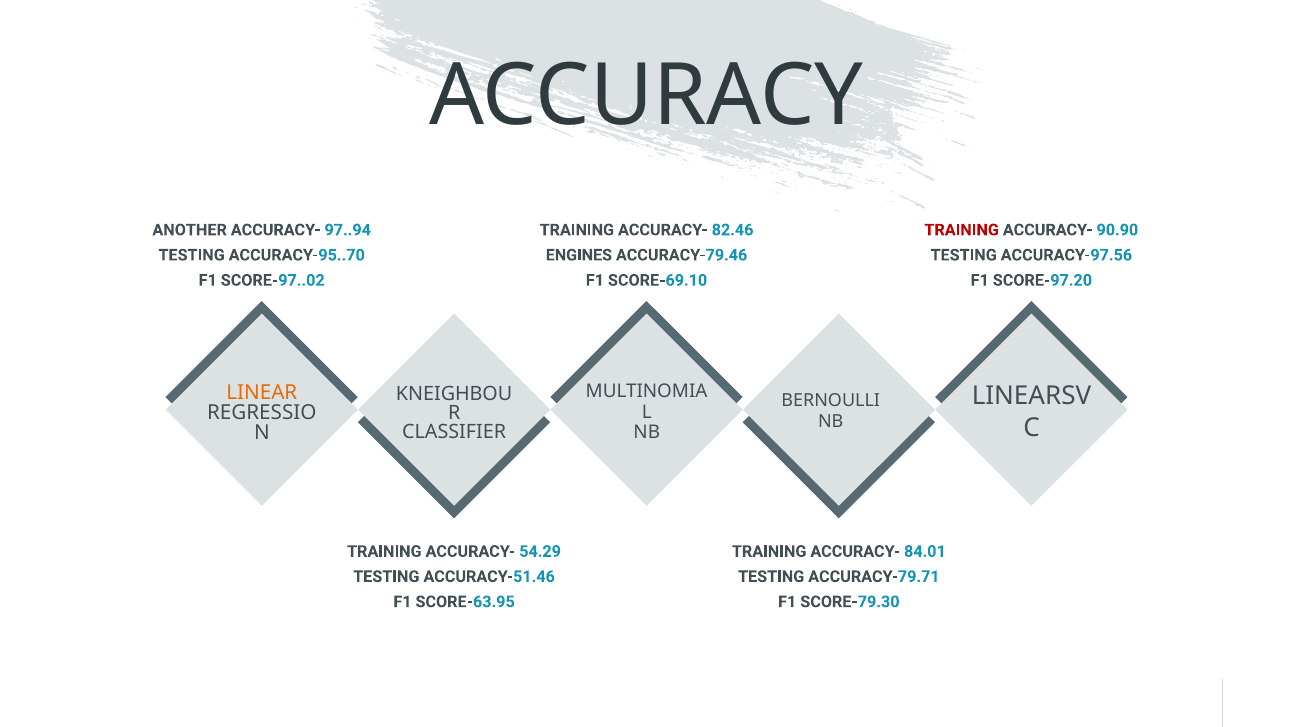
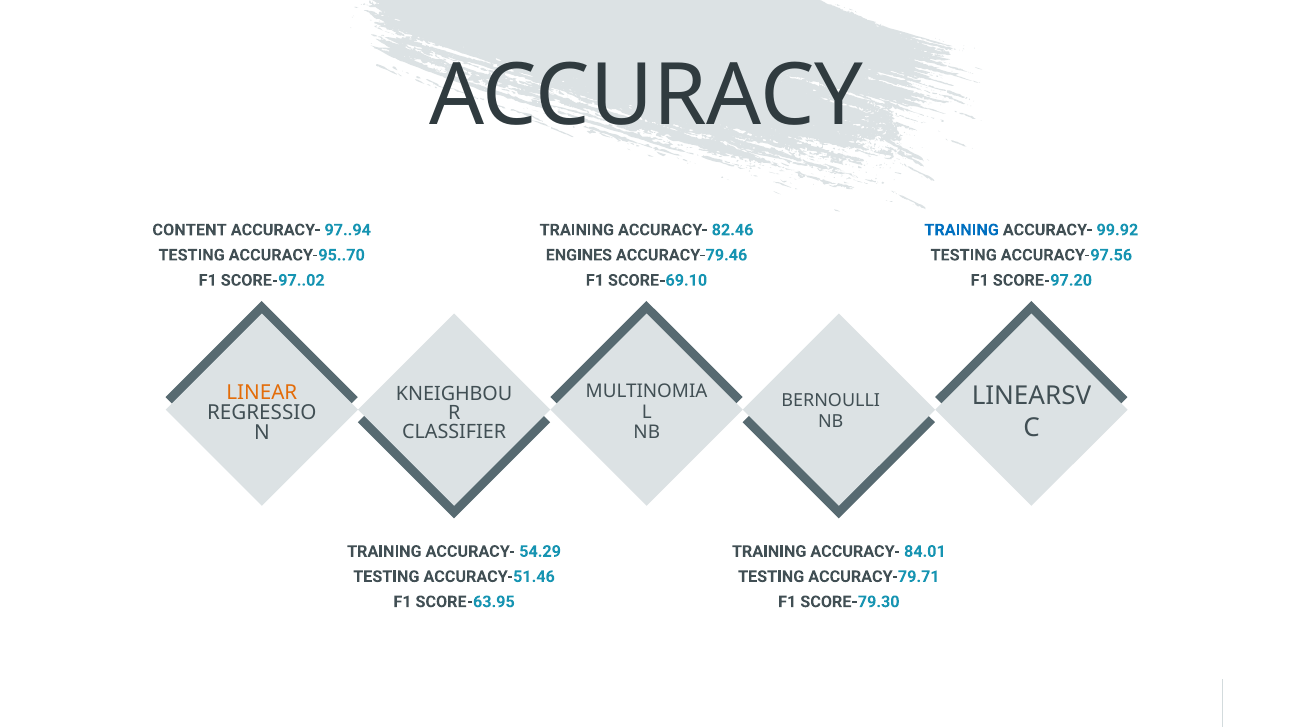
ANOTHER: ANOTHER -> CONTENT (190, 230)
TRAINING colour: red -> blue (962, 230)
90.90: 90.90 -> 99.92 (1117, 230)
